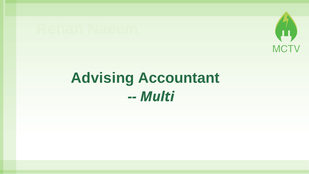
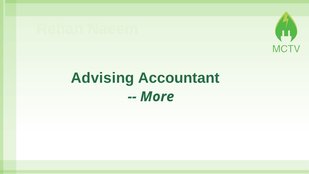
Multi: Multi -> More (157, 97)
